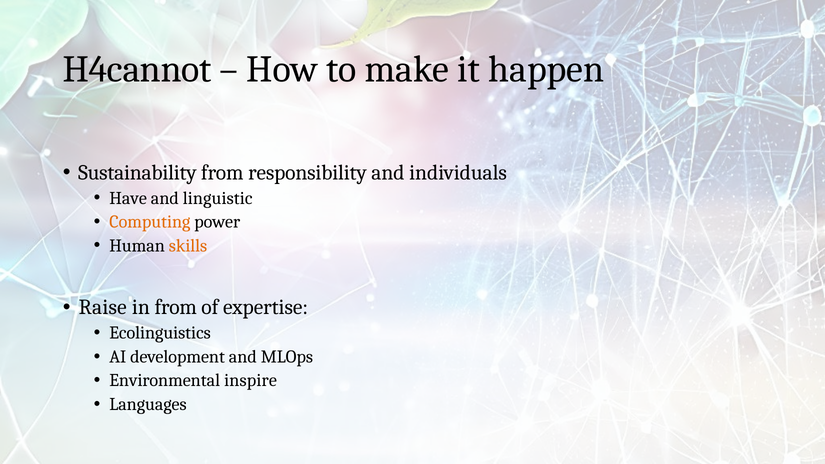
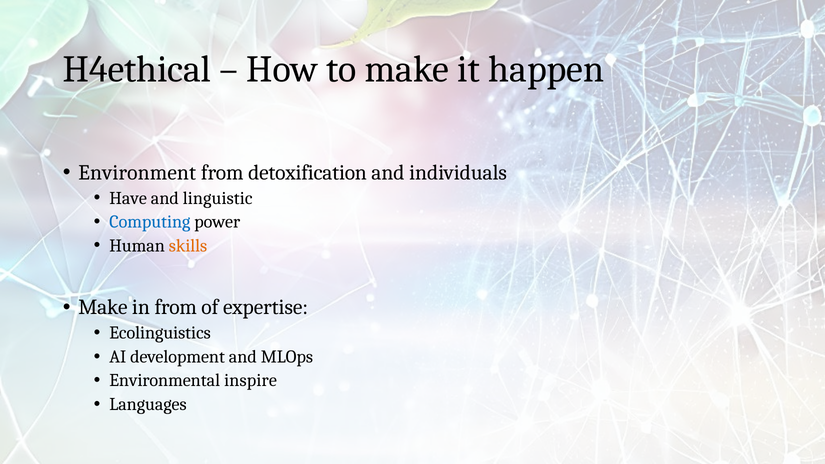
H4cannot: H4cannot -> H4ethical (137, 69)
Sustainability: Sustainability -> Environment (137, 172)
responsibility: responsibility -> detoxification (308, 172)
Computing colour: orange -> blue (150, 222)
Raise: Raise -> Make (103, 307)
